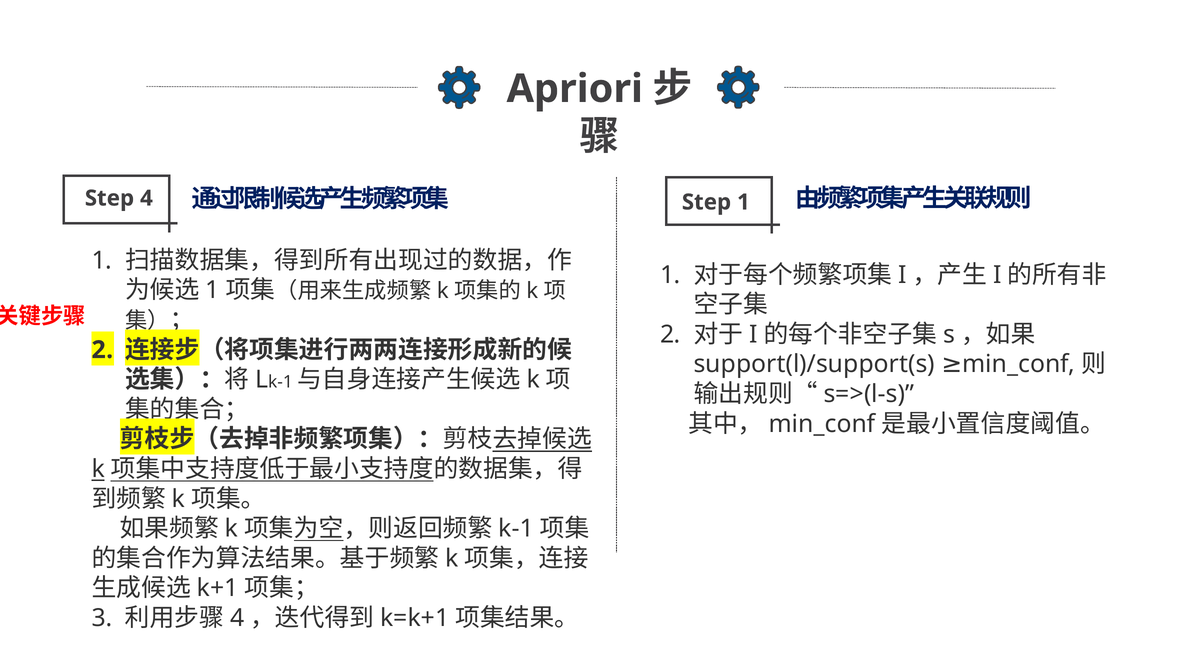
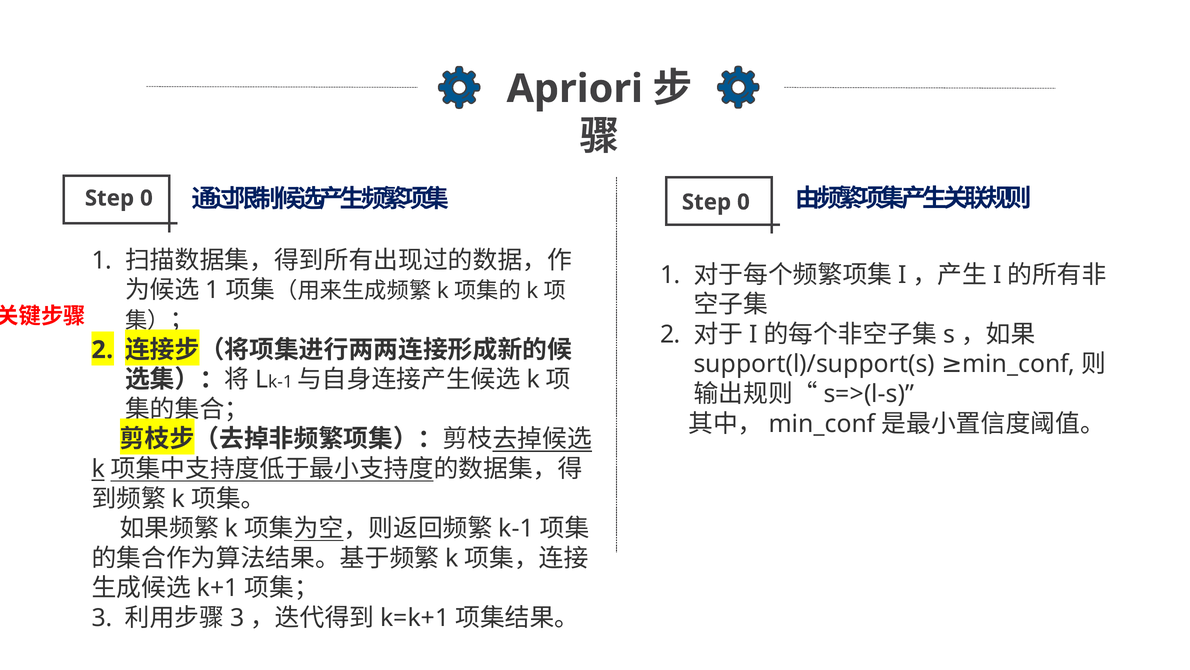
4: 4 -> 0 (146, 198)
1: 1 -> 0 (743, 202)
4: 4 -> 3 (237, 617)
